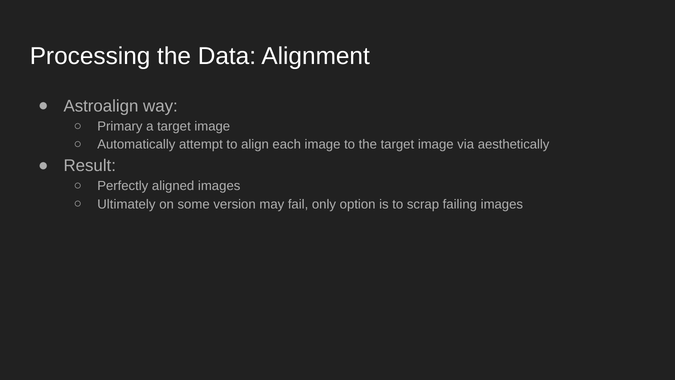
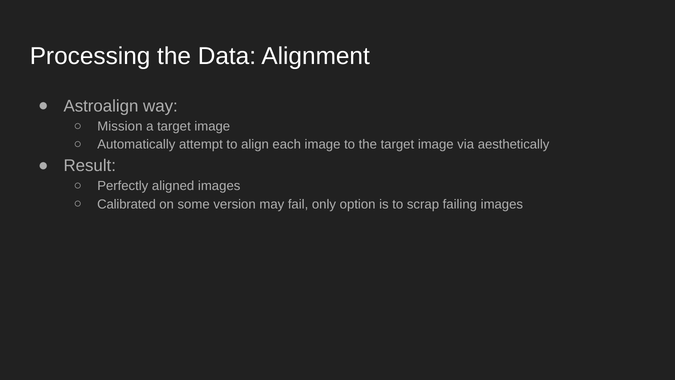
Primary: Primary -> Mission (120, 126)
Ultimately: Ultimately -> Calibrated (127, 204)
